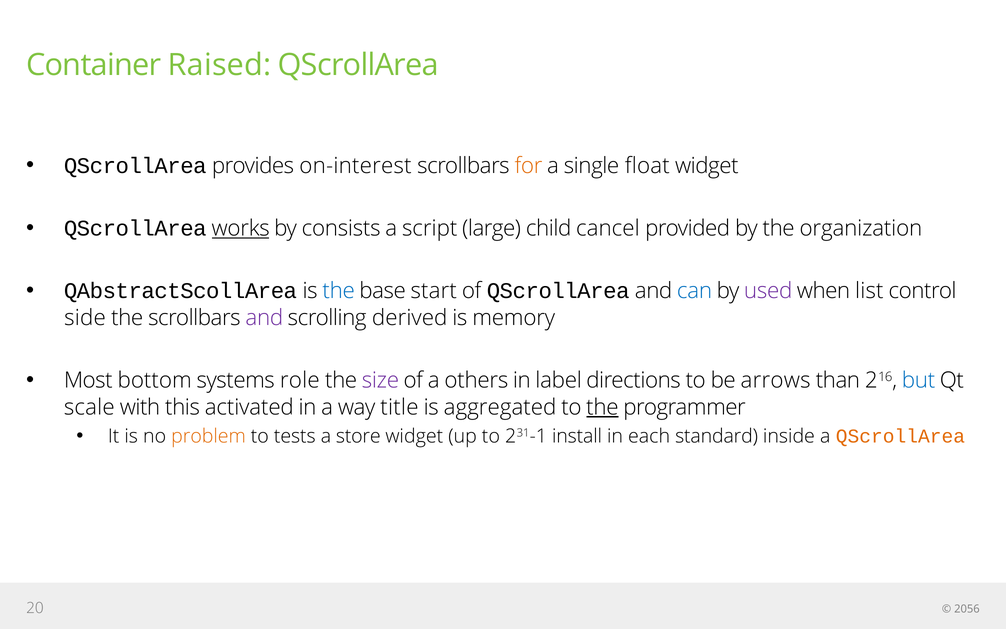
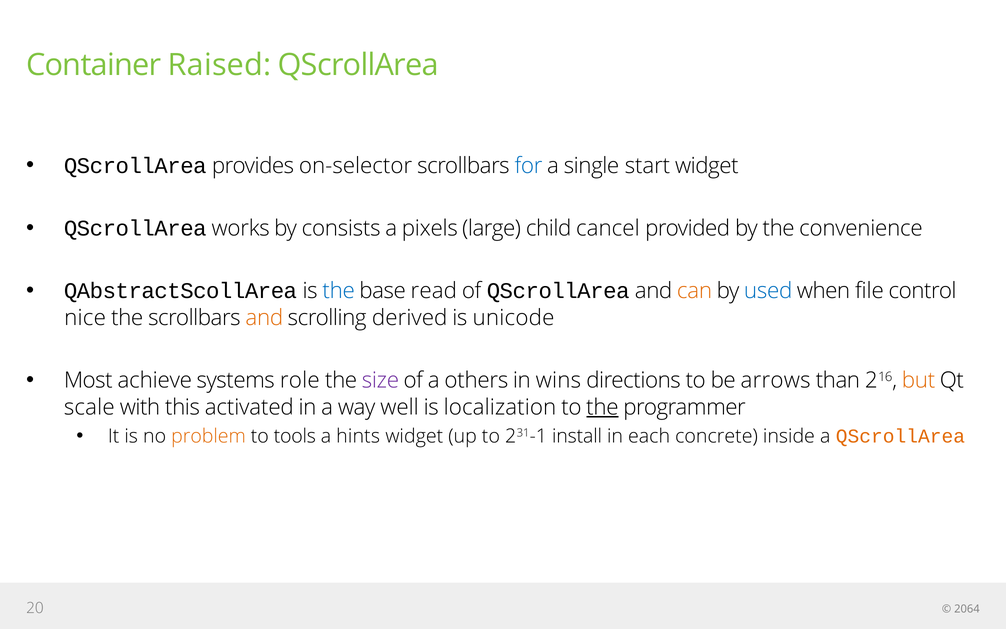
on-interest: on-interest -> on-selector (356, 166)
for colour: orange -> blue (529, 166)
float: float -> start (648, 166)
works underline: present -> none (241, 228)
script: script -> pixels (430, 228)
organization: organization -> convenience (861, 228)
start: start -> read (434, 291)
can colour: blue -> orange (695, 291)
used colour: purple -> blue (768, 291)
list: list -> file (869, 291)
side: side -> nice (85, 318)
and colour: purple -> orange (264, 318)
memory: memory -> unicode (513, 318)
bottom: bottom -> achieve (155, 380)
label: label -> wins (558, 380)
but colour: blue -> orange (919, 380)
title: title -> well (400, 407)
aggregated: aggregated -> localization (500, 407)
tests: tests -> tools (295, 436)
store: store -> hints (358, 436)
standard: standard -> concrete (716, 436)
2056: 2056 -> 2064 (967, 609)
